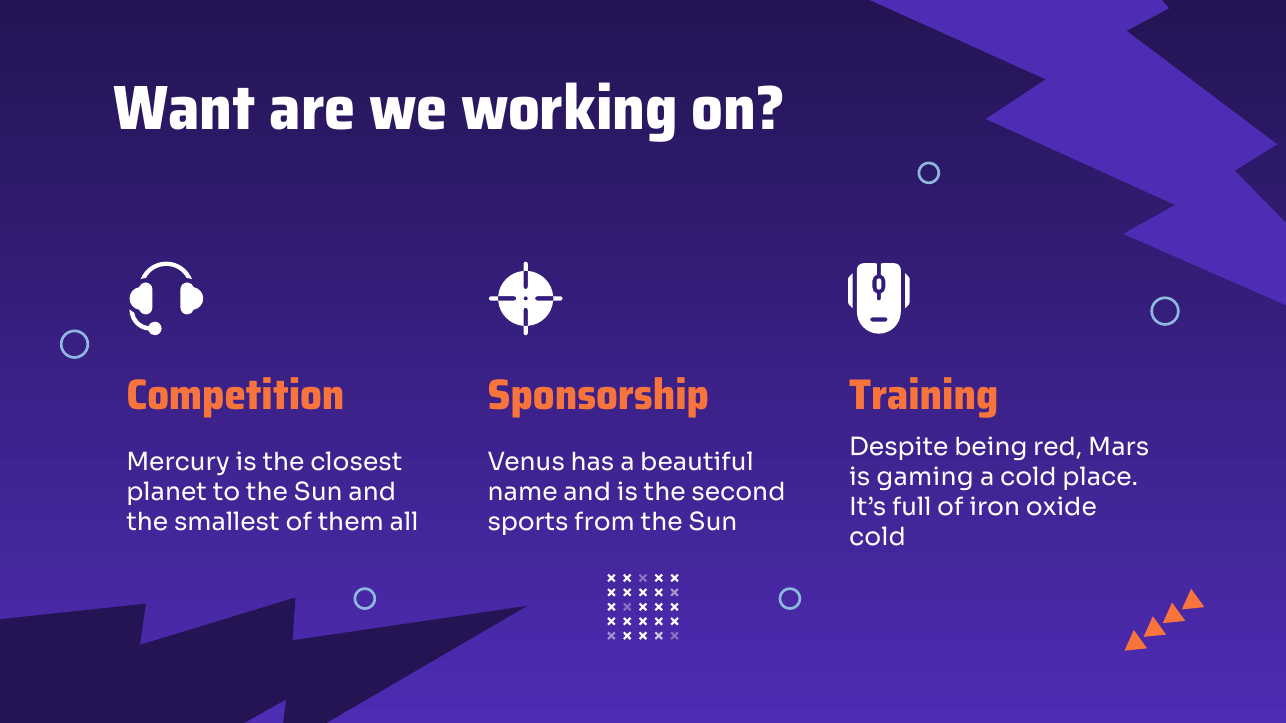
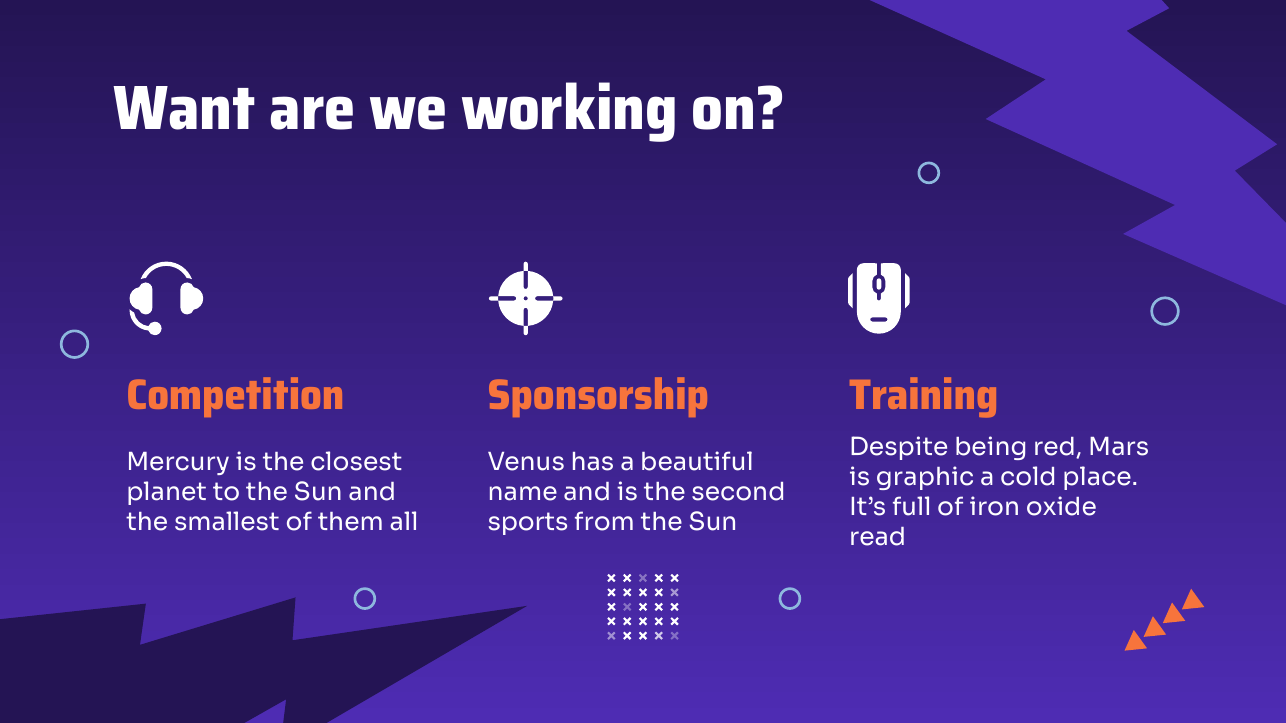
gaming: gaming -> graphic (925, 477)
cold: cold -> read (878, 538)
